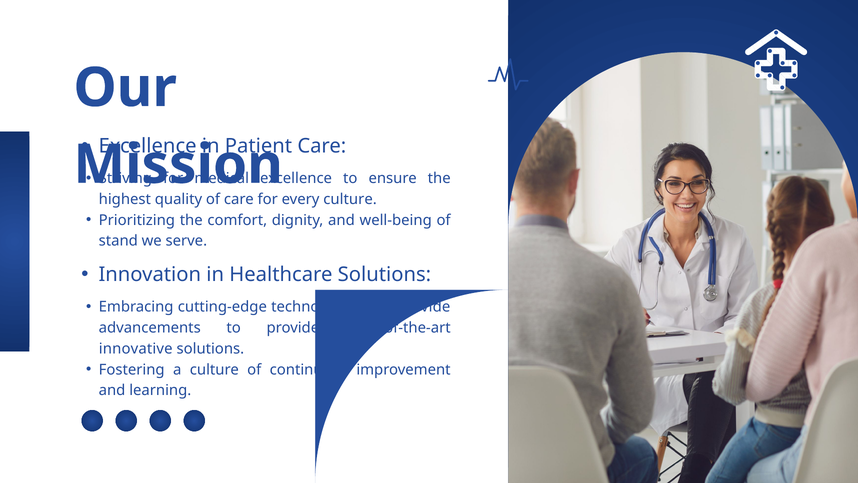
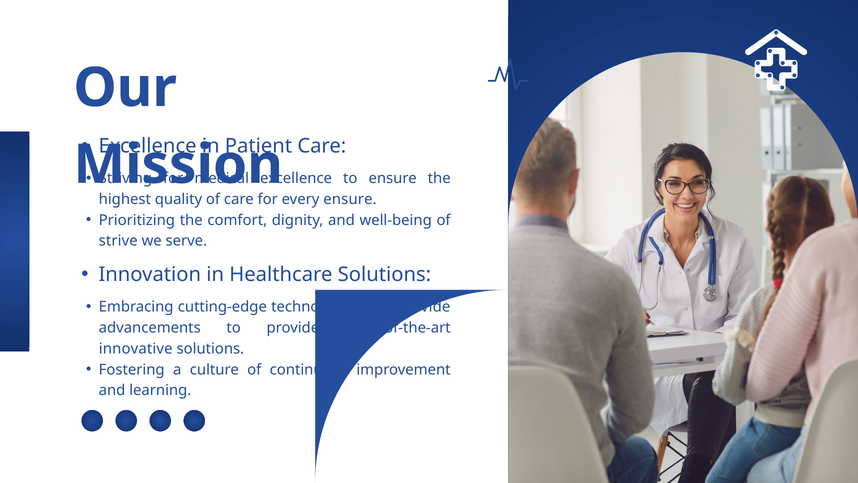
every culture: culture -> ensure (350, 199)
stand: stand -> strive (118, 241)
